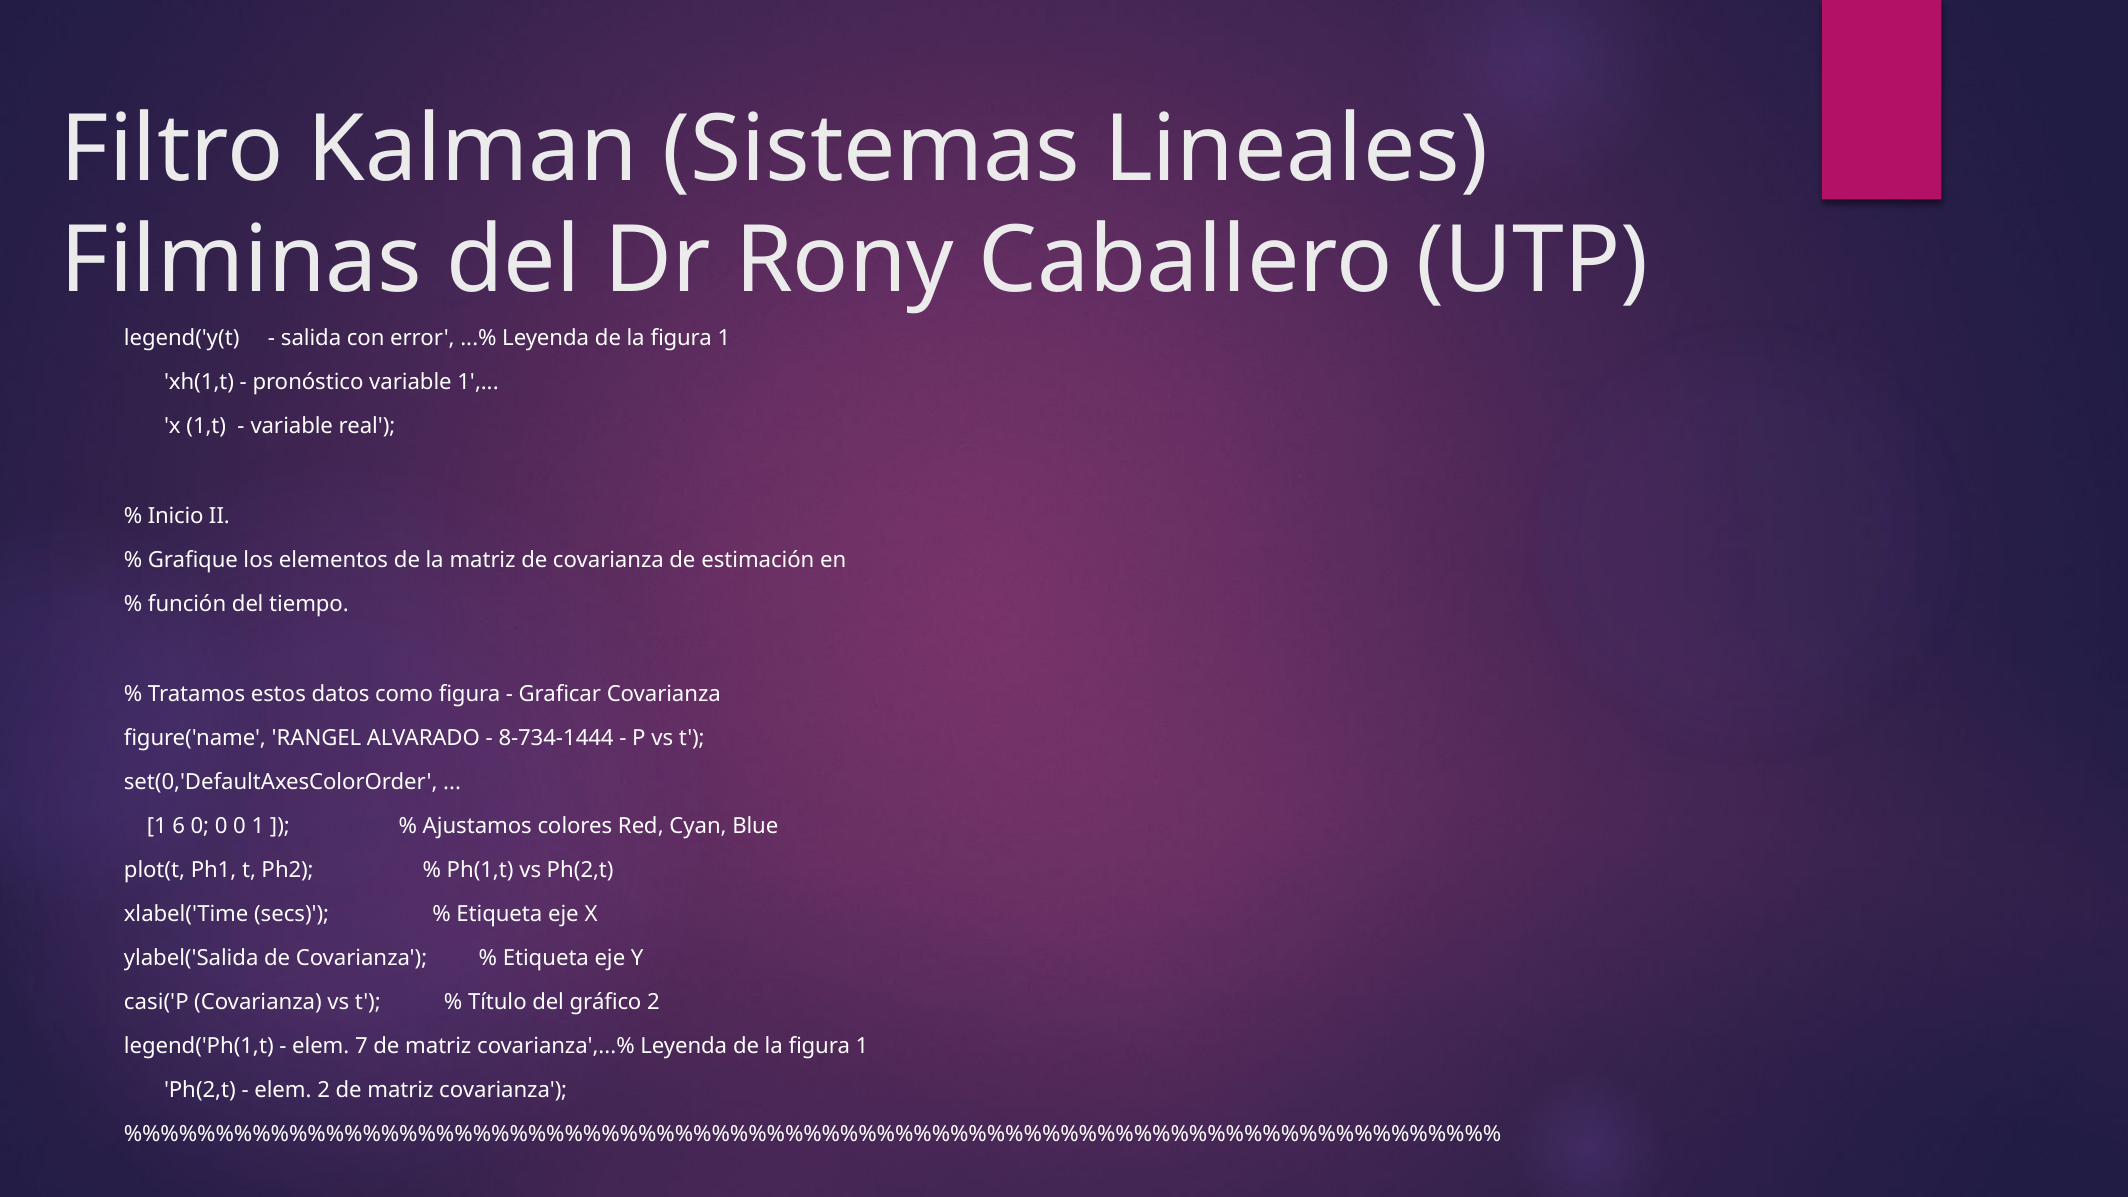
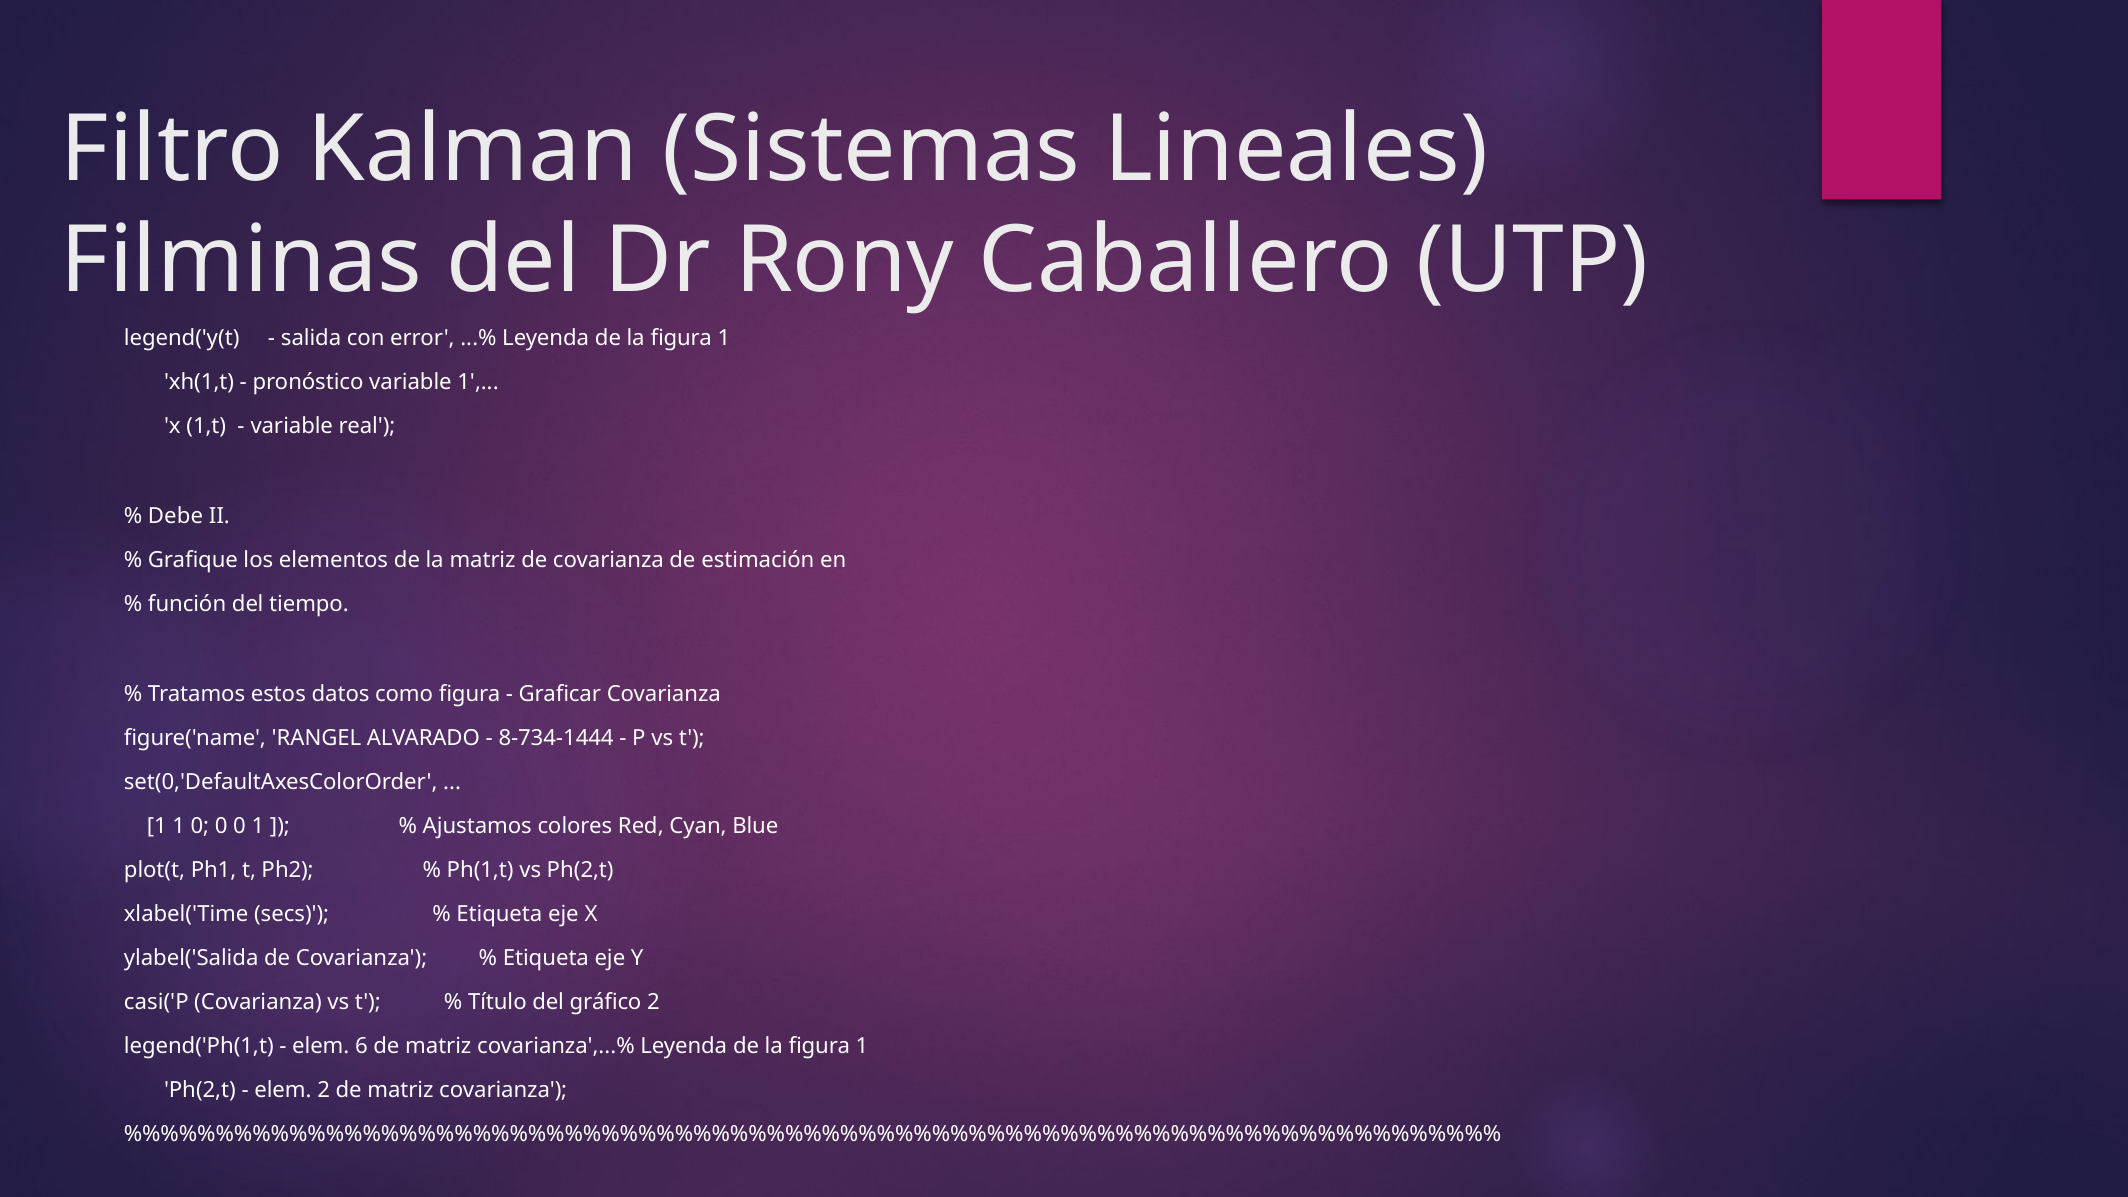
Inicio: Inicio -> Debe (176, 516)
1 6: 6 -> 1 (179, 826)
7: 7 -> 6 (361, 1046)
